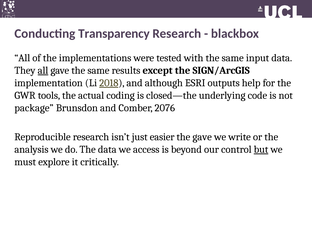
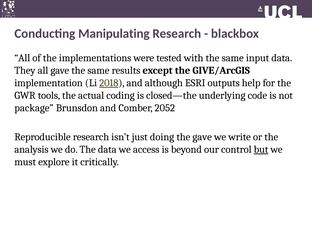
Transparency: Transparency -> Manipulating (114, 34)
all underline: present -> none (43, 70)
SIGN/ArcGIS: SIGN/ArcGIS -> GIVE/ArcGIS (221, 70)
2076: 2076 -> 2052 (165, 108)
easier: easier -> doing (162, 137)
